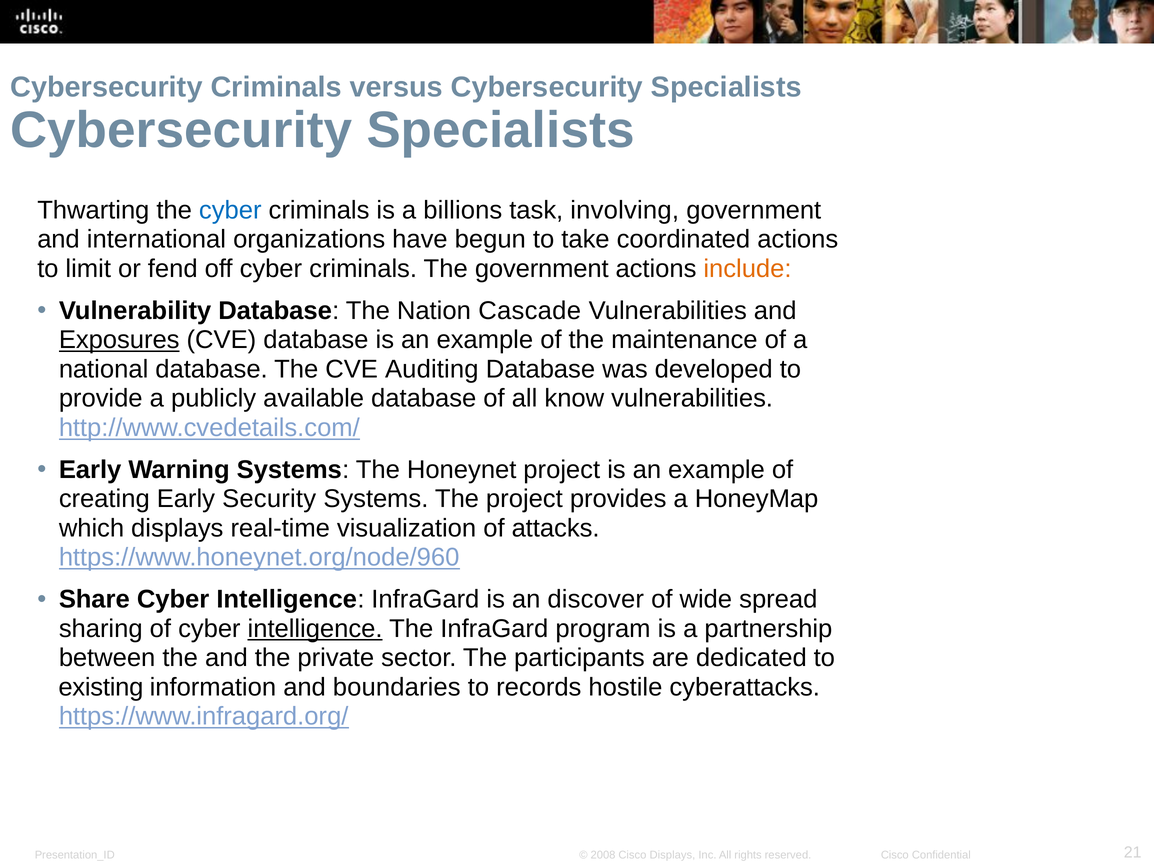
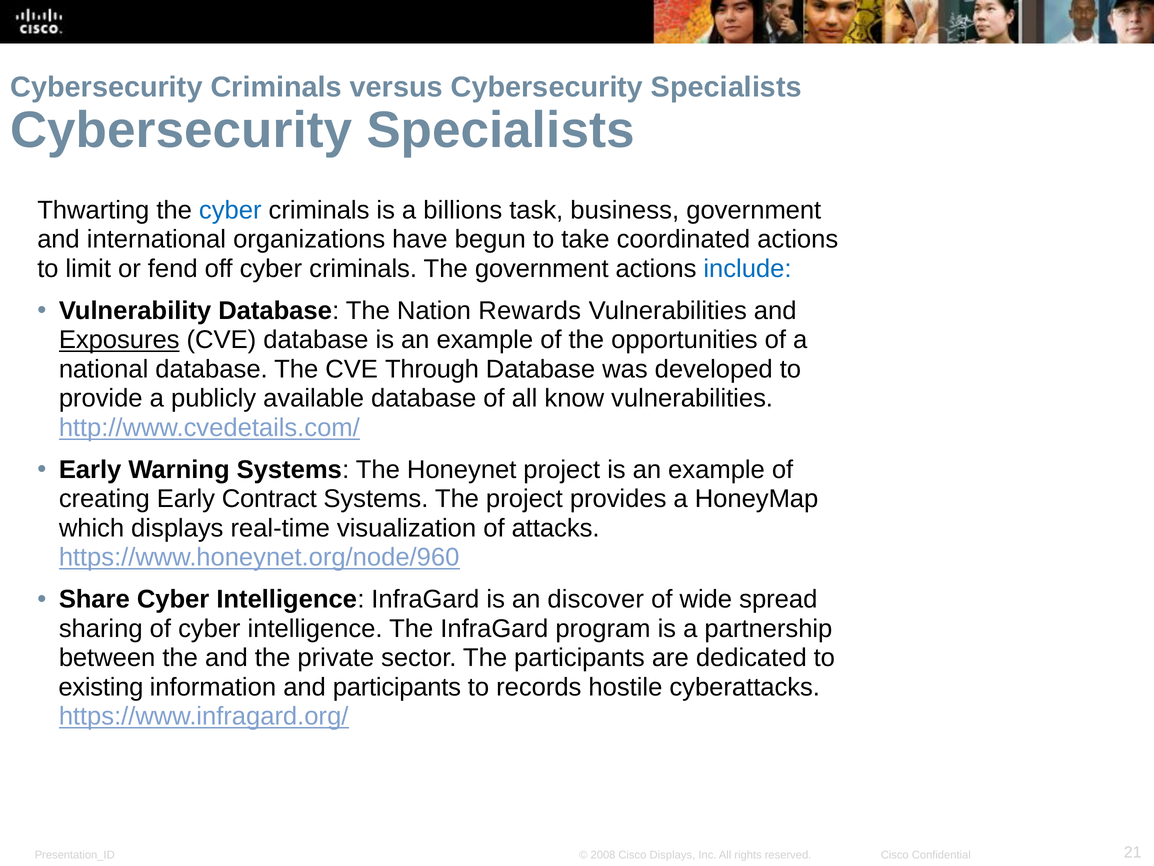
involving: involving -> business (625, 210)
include colour: orange -> blue (747, 269)
Cascade: Cascade -> Rewards (530, 311)
maintenance: maintenance -> opportunities (684, 340)
Auditing: Auditing -> Through (432, 369)
Security: Security -> Contract (269, 499)
intelligence underline: present -> none (315, 628)
and boundaries: boundaries -> participants (397, 687)
